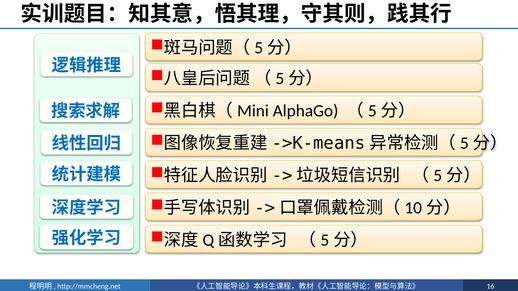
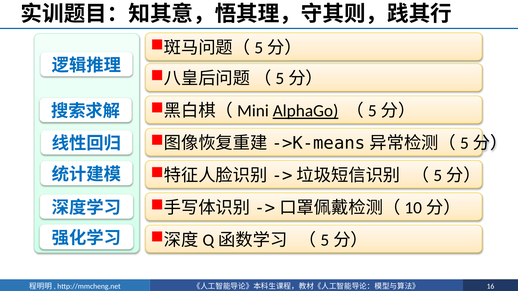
AlphaGo underline: none -> present (306, 111)
